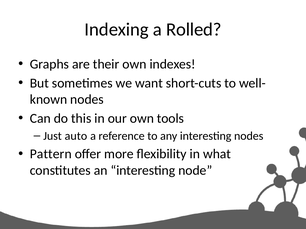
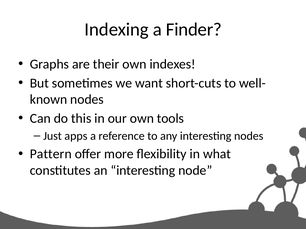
Rolled: Rolled -> Finder (194, 30)
auto: auto -> apps (76, 136)
